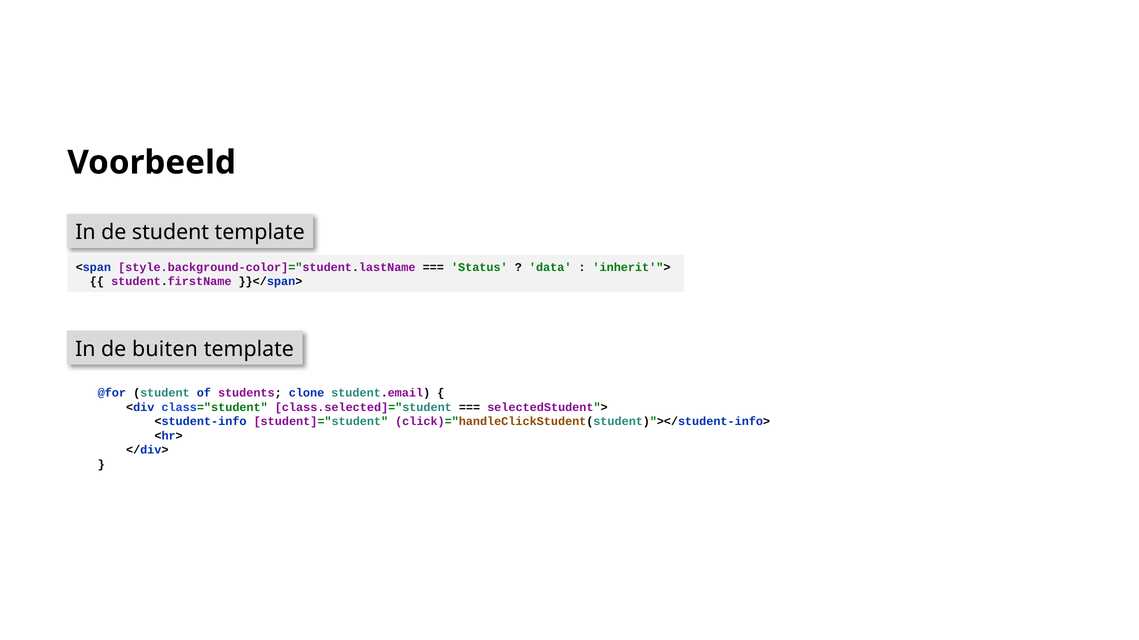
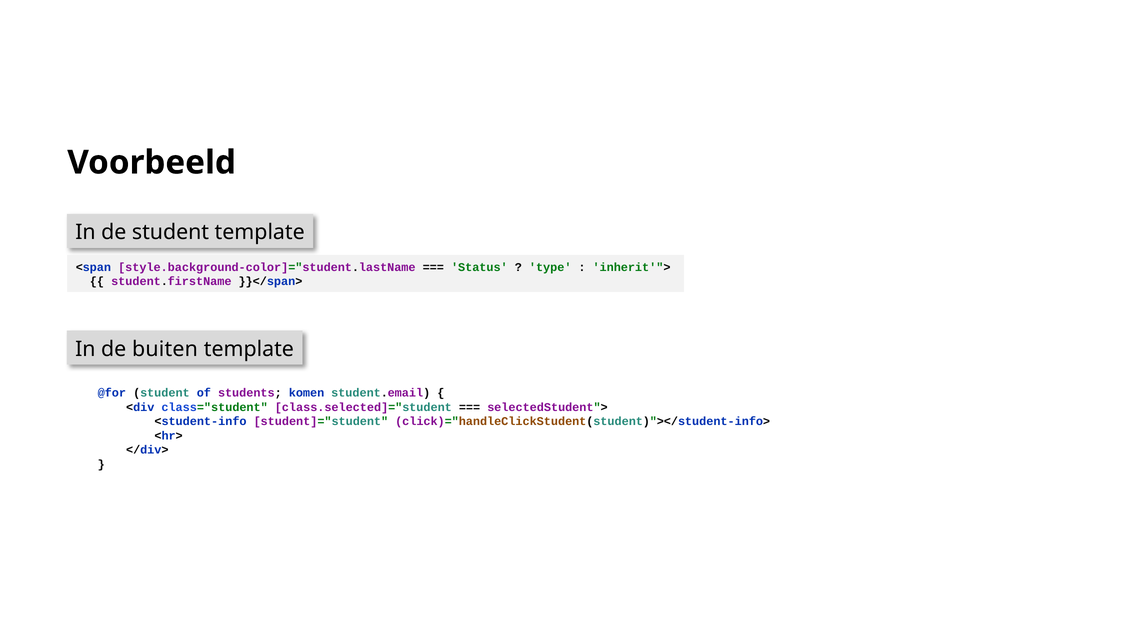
data: data -> type (550, 267)
clone: clone -> komen (307, 393)
